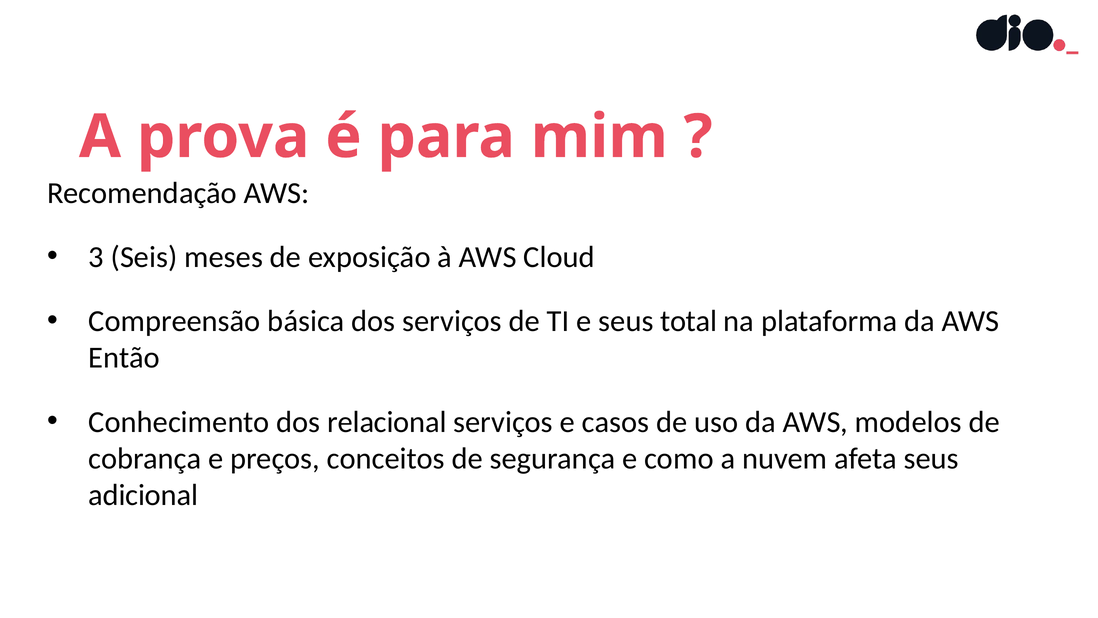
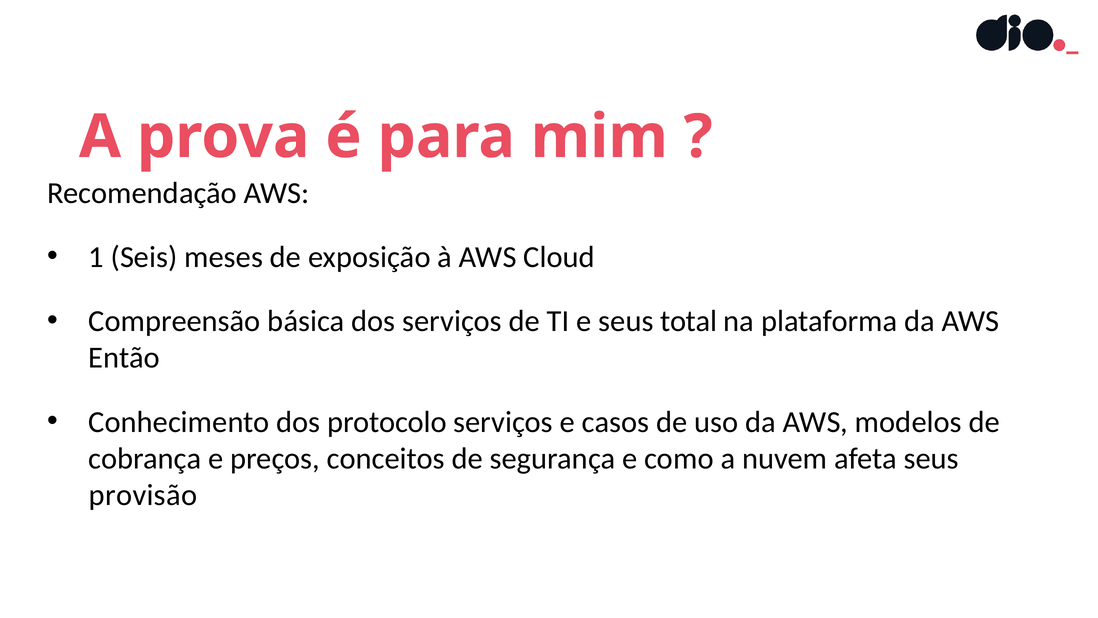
3: 3 -> 1 (96, 257)
relacional: relacional -> protocolo (387, 422)
adicional: adicional -> provisão (143, 495)
